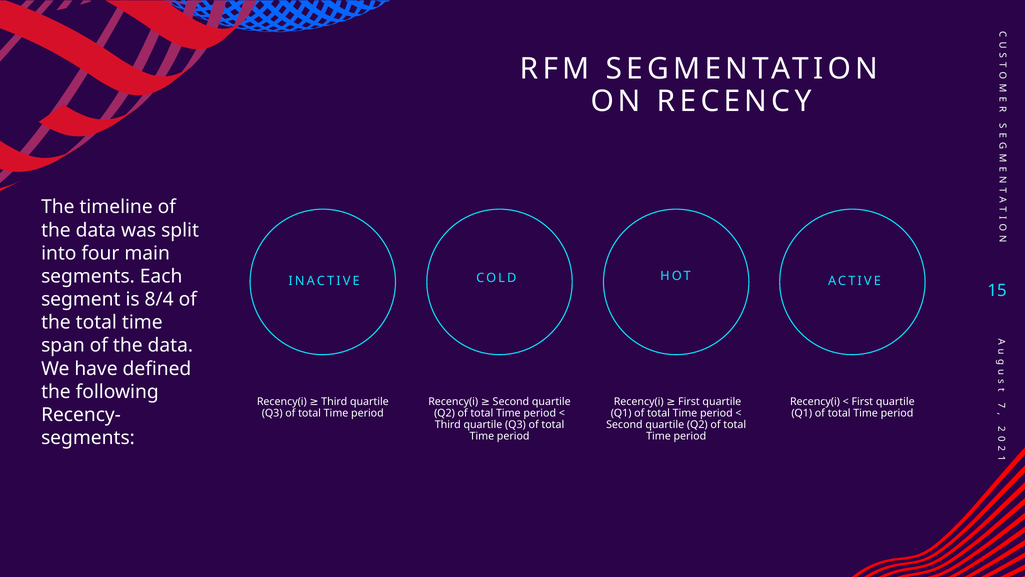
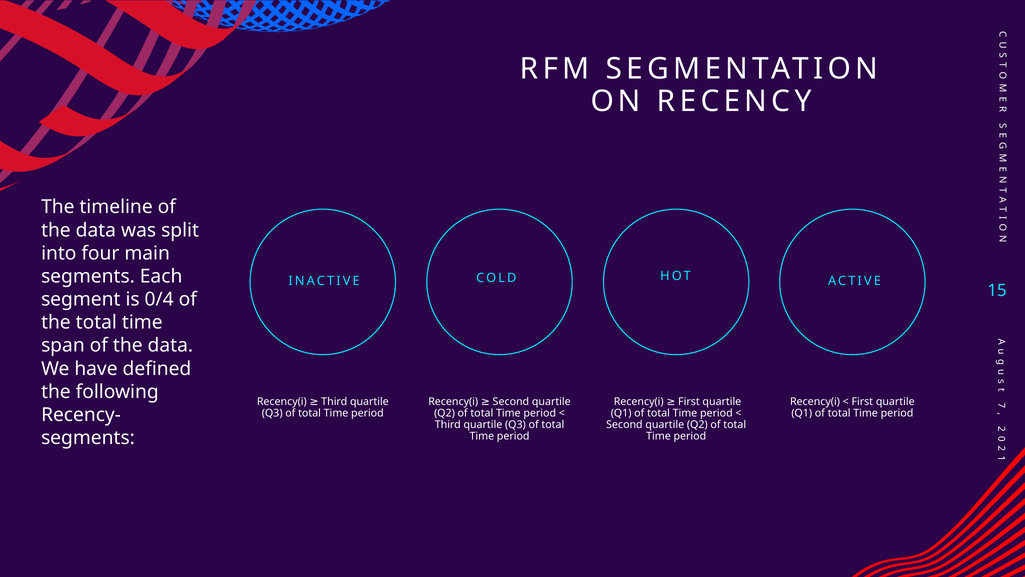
8/4: 8/4 -> 0/4 (159, 299)
